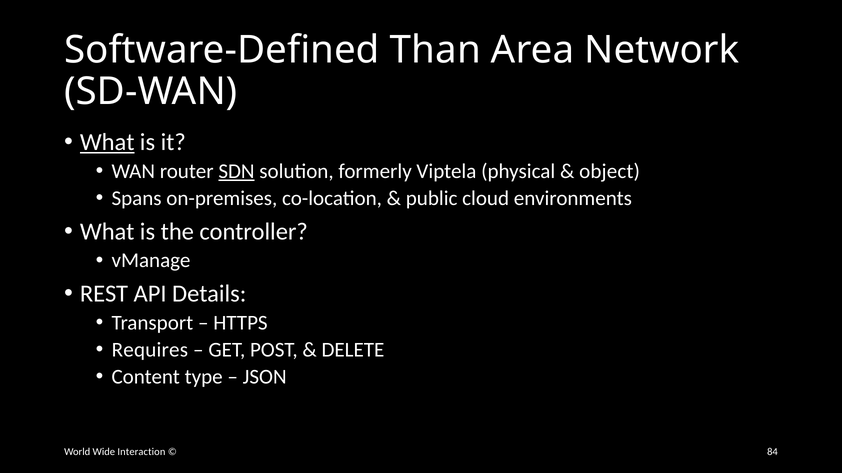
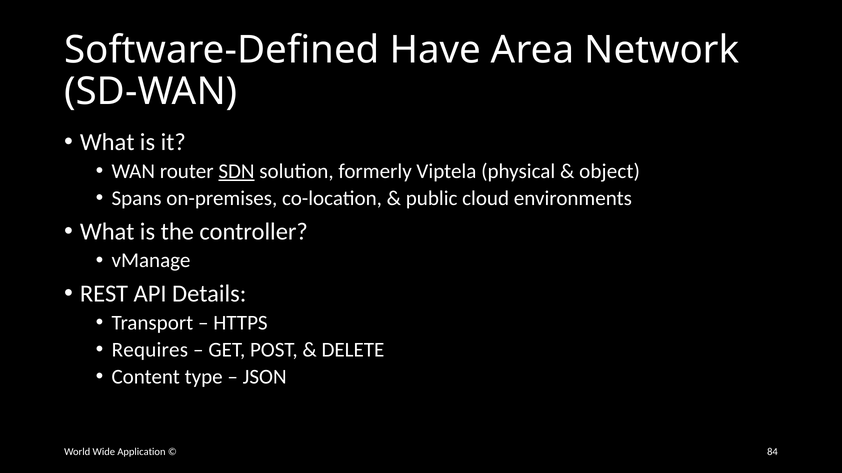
Than: Than -> Have (435, 50)
What underline: present -> none (107, 142)
Interaction: Interaction -> Application (141, 452)
